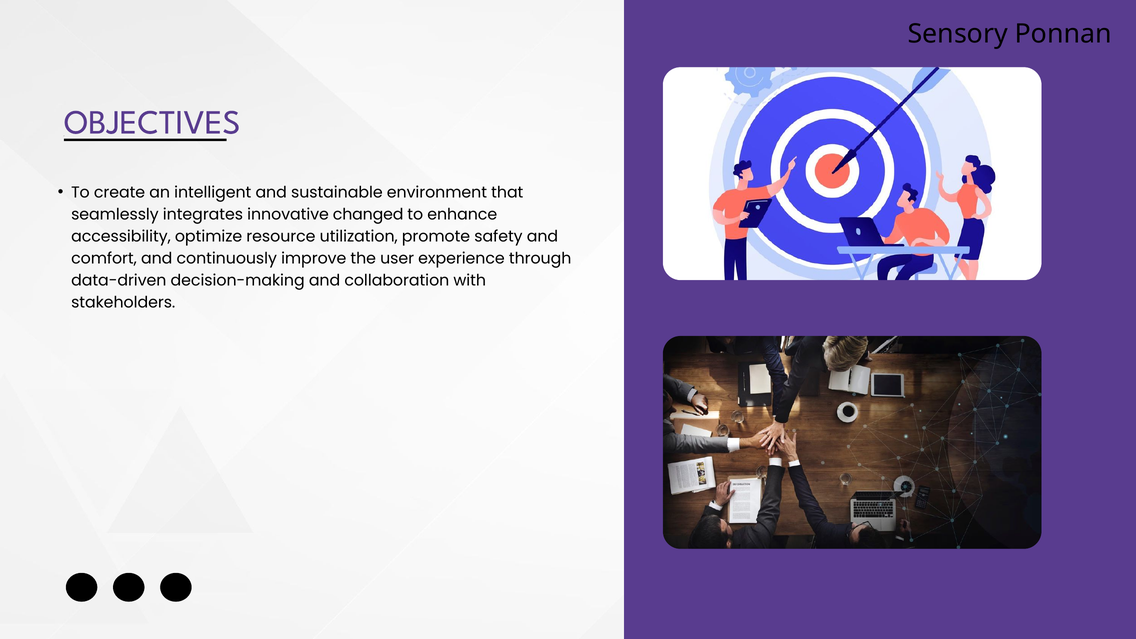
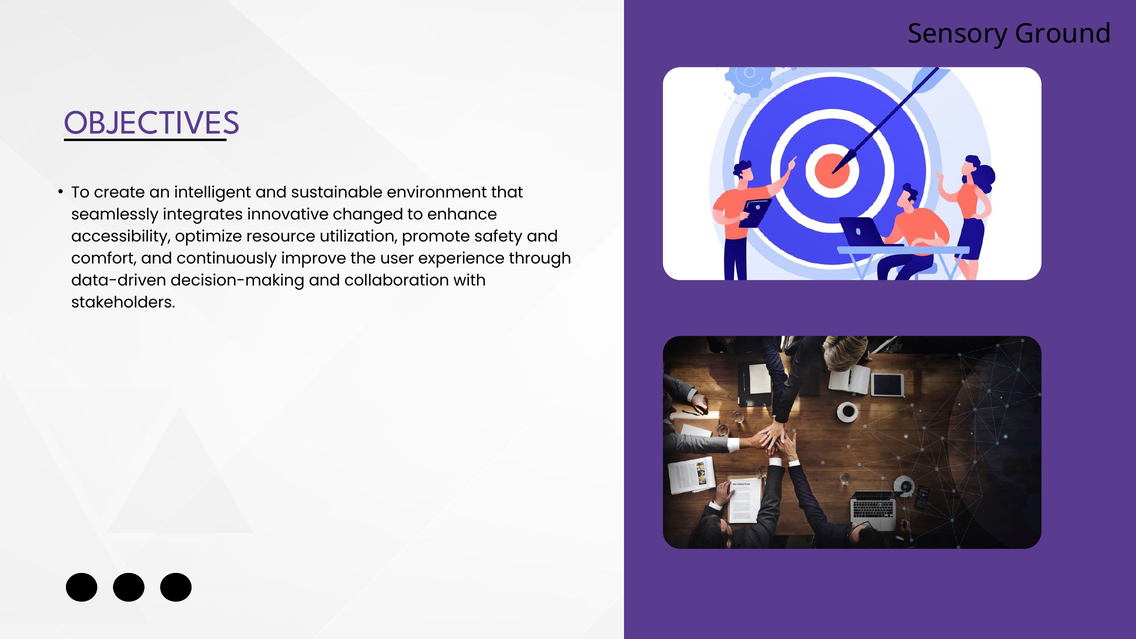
Ponnan: Ponnan -> Ground (1063, 34)
